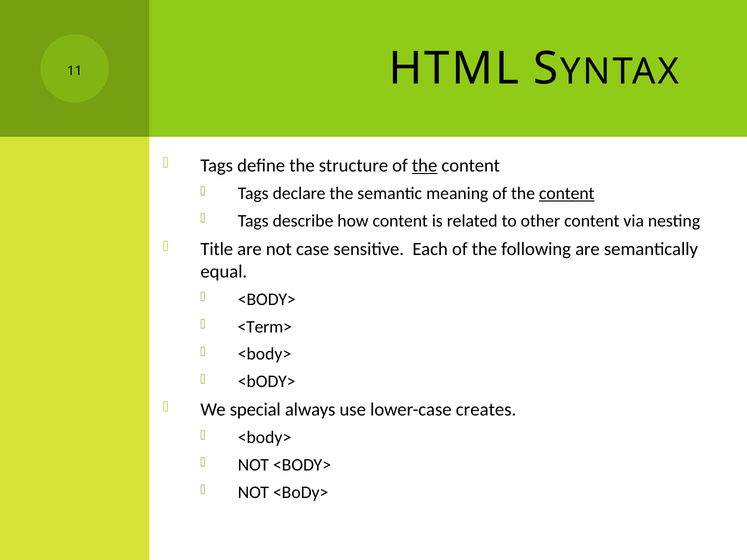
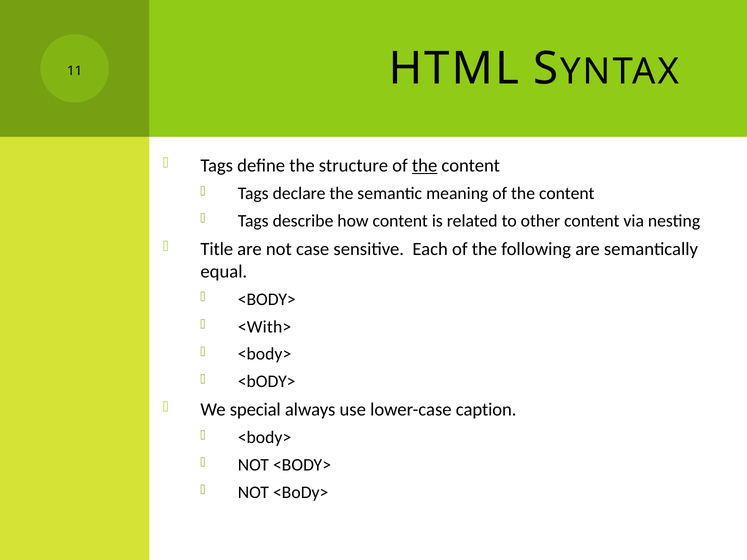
content underline: present -> none (567, 194)
<Term>: <Term> -> <With> (265, 327)
creates: creates -> caption (486, 410)
